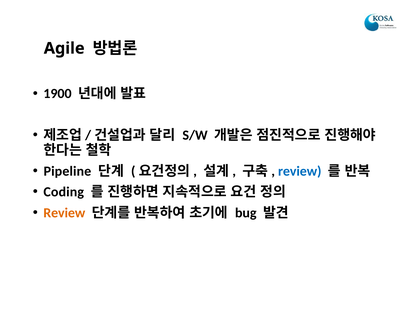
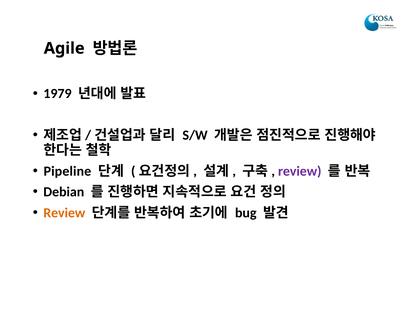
1900: 1900 -> 1979 (57, 94)
review colour: blue -> purple (300, 171)
Coding: Coding -> Debian (64, 192)
